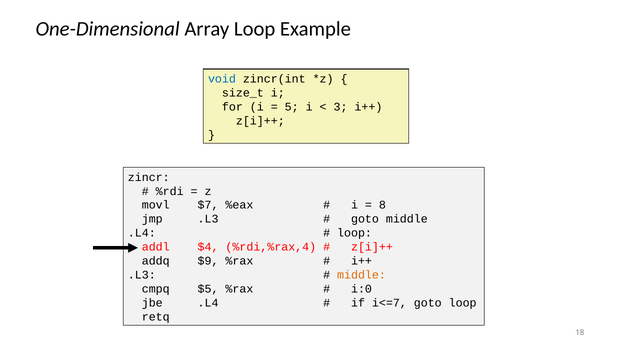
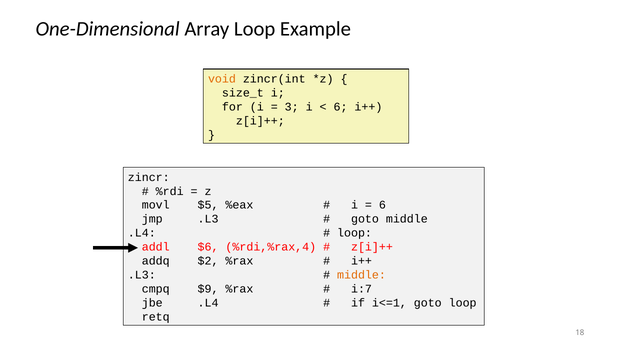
void colour: blue -> orange (222, 79)
5: 5 -> 3 (292, 107)
3: 3 -> 6 (341, 107)
$7: $7 -> $5 (208, 205)
8: 8 -> 6 (382, 205)
$4: $4 -> $6 (208, 247)
$9: $9 -> $2 (208, 261)
$5: $5 -> $9 (208, 289)
i:0: i:0 -> i:7 (361, 289)
i<=7: i<=7 -> i<=1 (389, 303)
